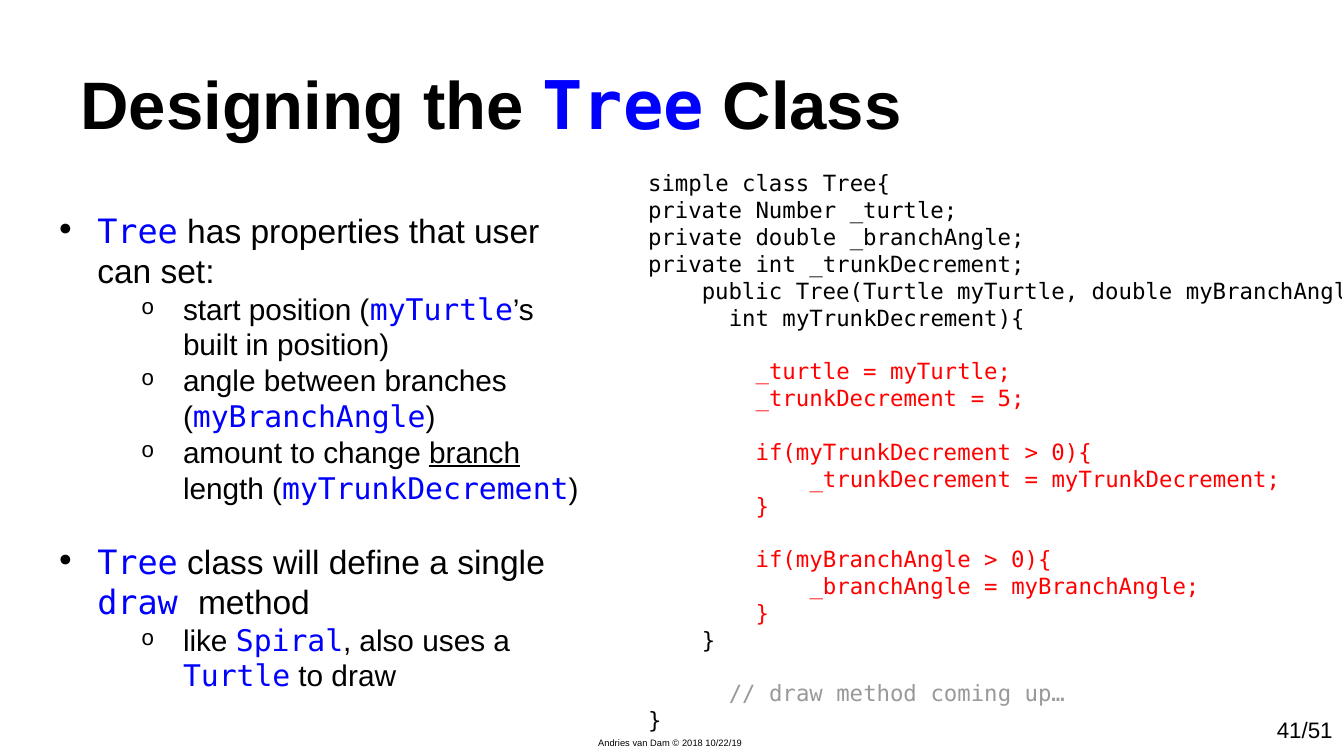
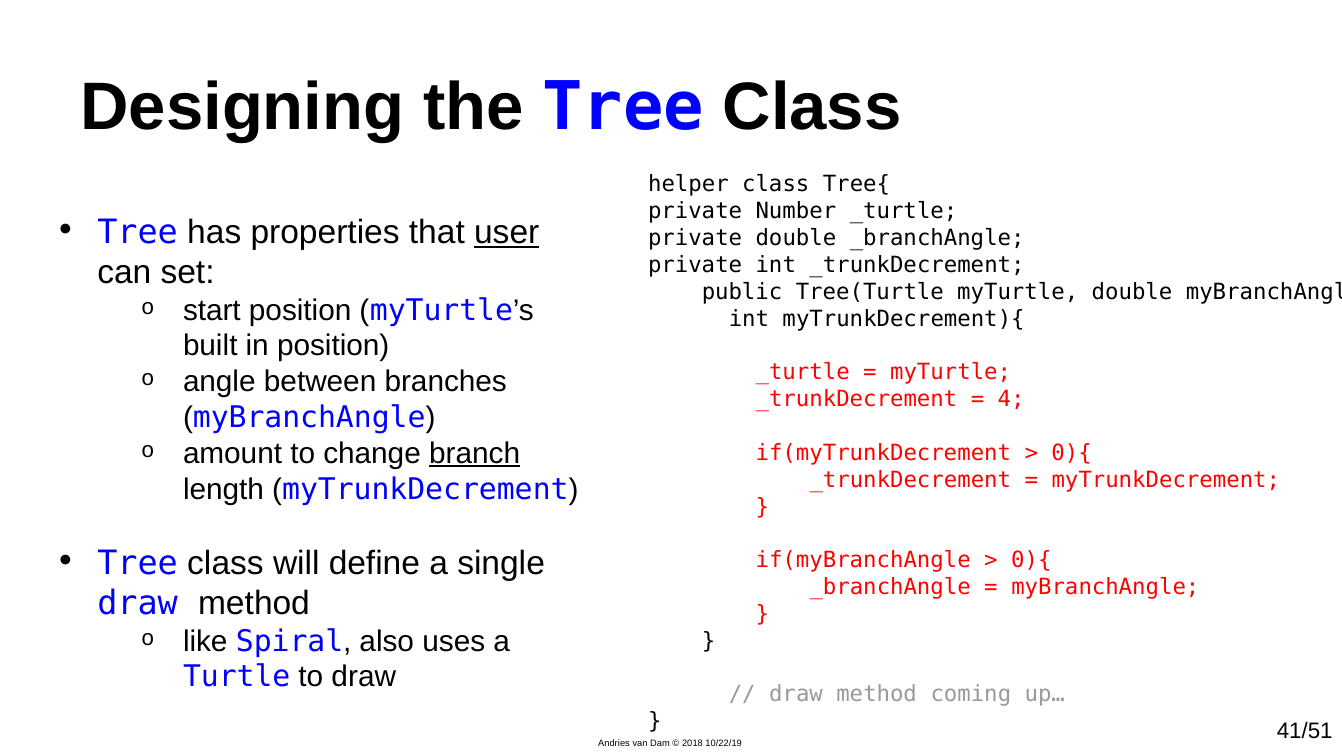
simple: simple -> helper (688, 185)
user underline: none -> present (507, 232)
5: 5 -> 4 (1011, 399)
